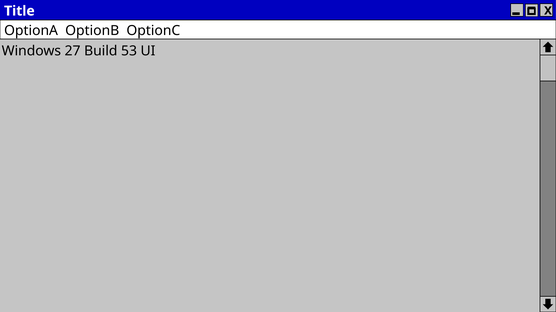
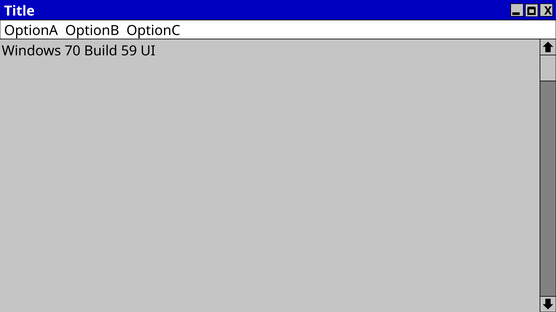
27: 27 -> 70 (73, 51)
53: 53 -> 59 (129, 51)
